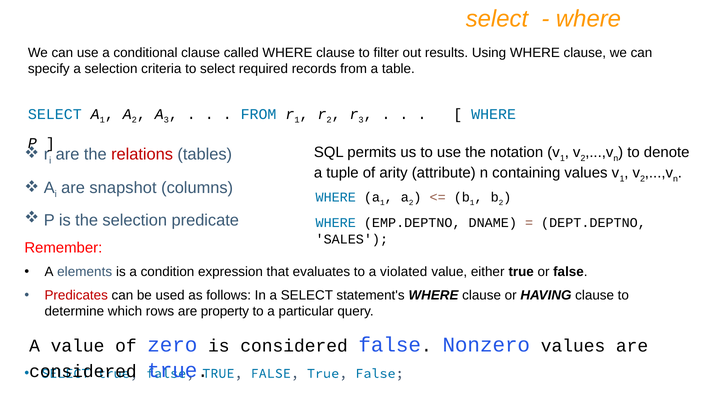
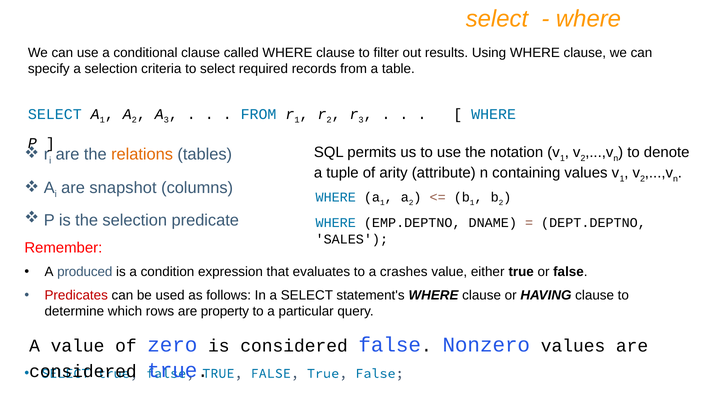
relations colour: red -> orange (142, 154)
elements: elements -> produced (85, 272)
violated: violated -> crashes (404, 272)
